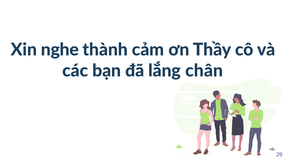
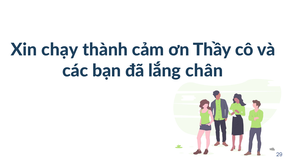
nghe: nghe -> chạy (60, 50)
